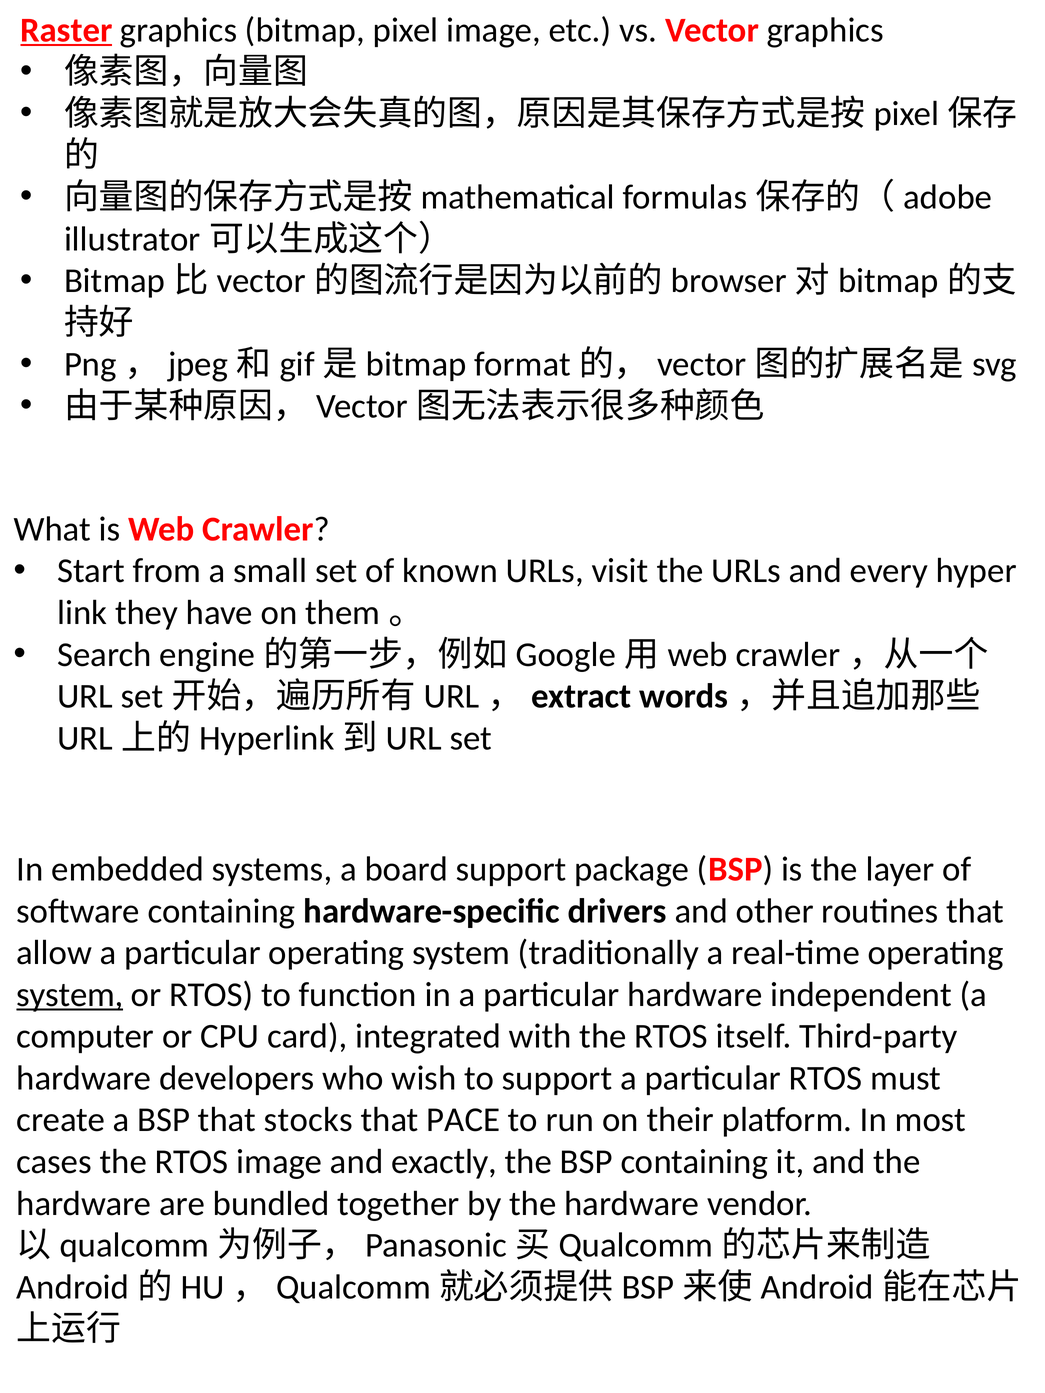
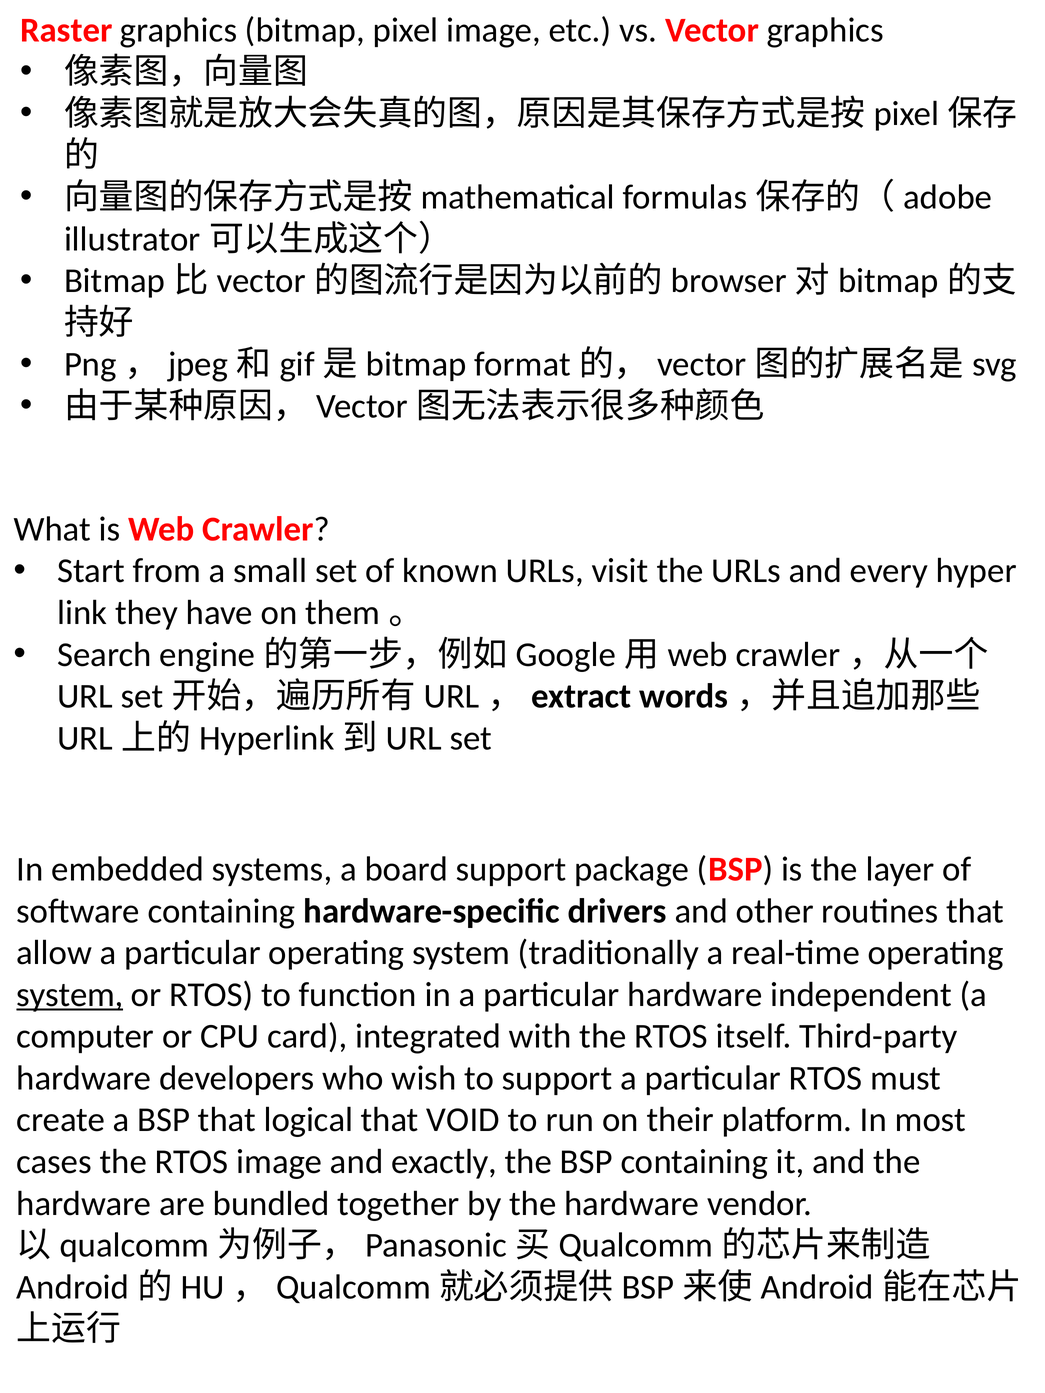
Raster underline: present -> none (66, 30)
stocks: stocks -> logical (308, 1120)
PACE: PACE -> VOID (463, 1120)
